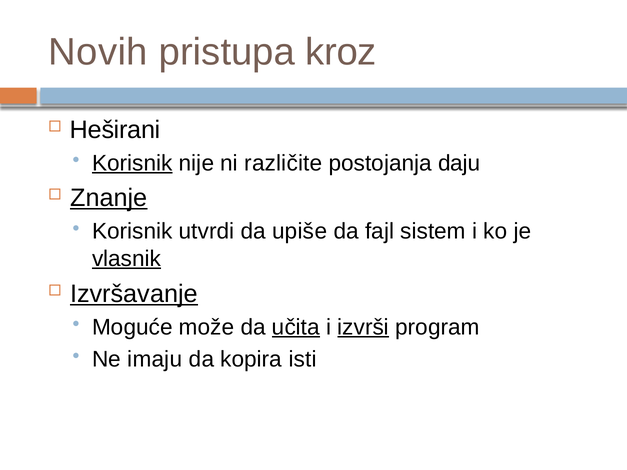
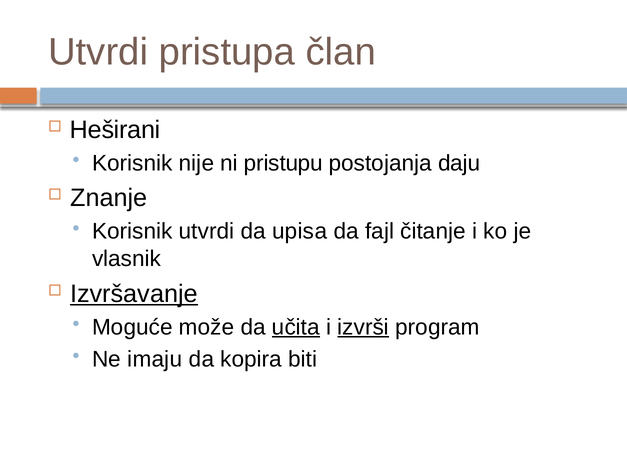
Novih: Novih -> Utvrdi (98, 52)
kroz: kroz -> član (341, 52)
Korisnik underline: present -> none (132, 163)
različite: različite -> pristupu (283, 163)
Znanje underline: present -> none (109, 198)
upiše: upiše -> upisa (300, 232)
sistem: sistem -> čitanje (433, 232)
vlasnik underline: present -> none (127, 259)
isti: isti -> biti (303, 359)
